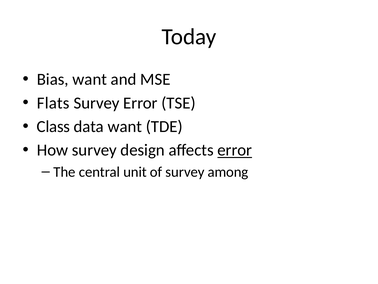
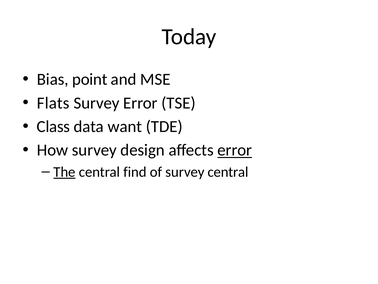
Bias want: want -> point (90, 79)
The underline: none -> present (64, 172)
unit: unit -> find (135, 172)
survey among: among -> central (228, 172)
